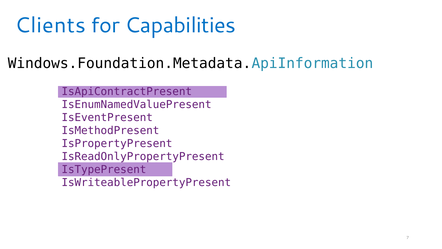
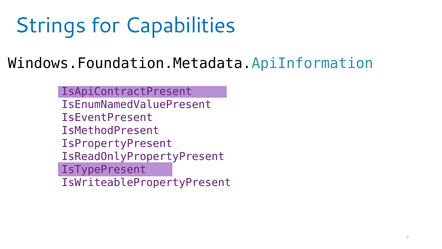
Clients: Clients -> Strings (51, 25)
